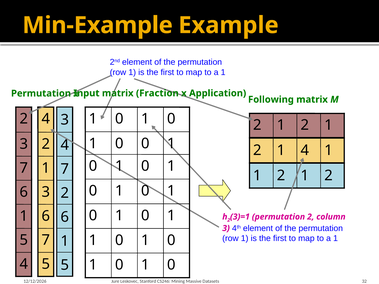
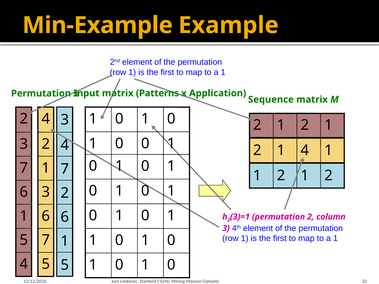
Fraction: Fraction -> Patterns (157, 93)
Following: Following -> Sequence (271, 100)
